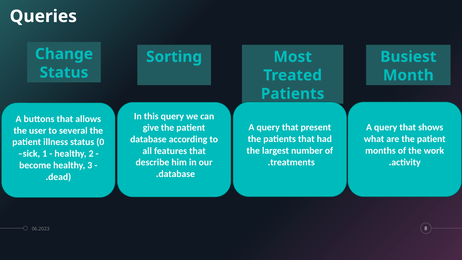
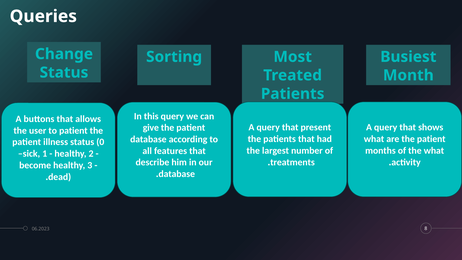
to several: several -> patient (73, 131)
the work: work -> what (434, 151)
